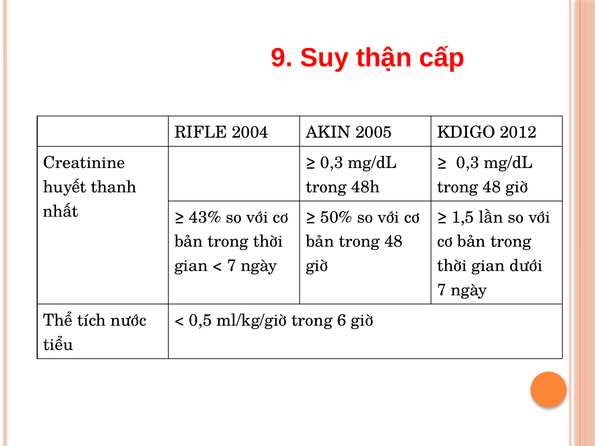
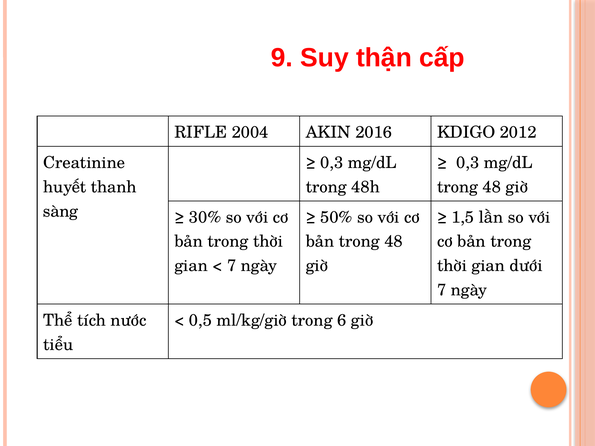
2005: 2005 -> 2016 (374, 133)
nhất: nhất -> sàng (61, 211)
43%: 43% -> 30% (205, 217)
